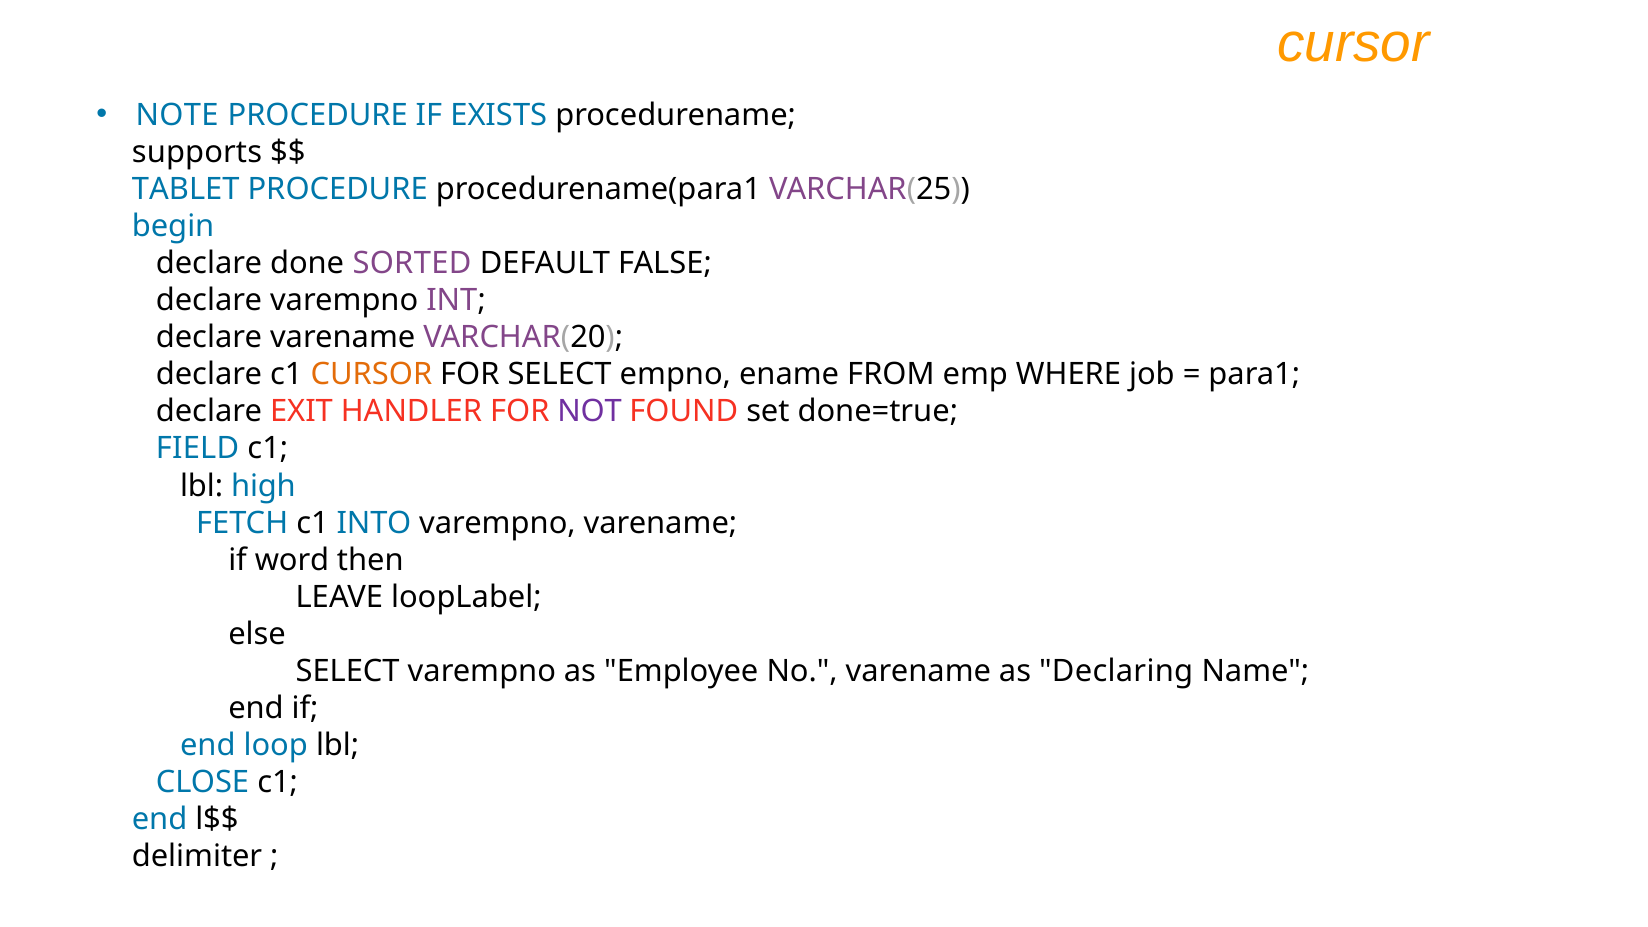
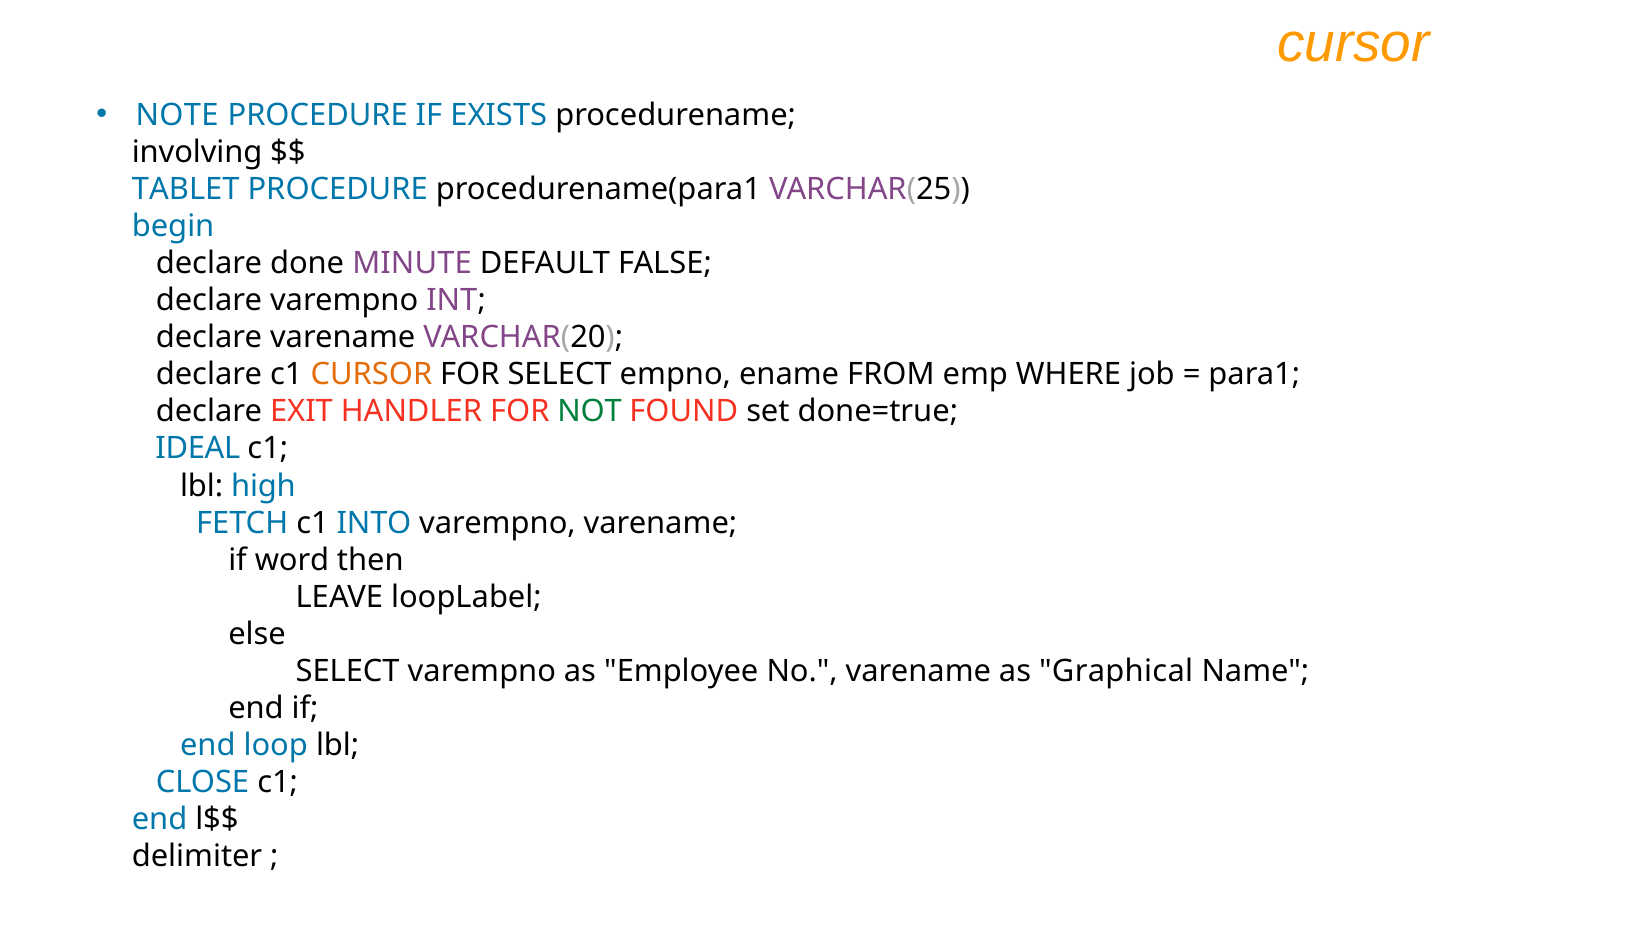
supports: supports -> involving (197, 152)
SORTED: SORTED -> MINUTE (412, 263)
NOT colour: purple -> green (590, 412)
FIELD: FIELD -> IDEAL (198, 449)
Declaring: Declaring -> Graphical (1116, 671)
